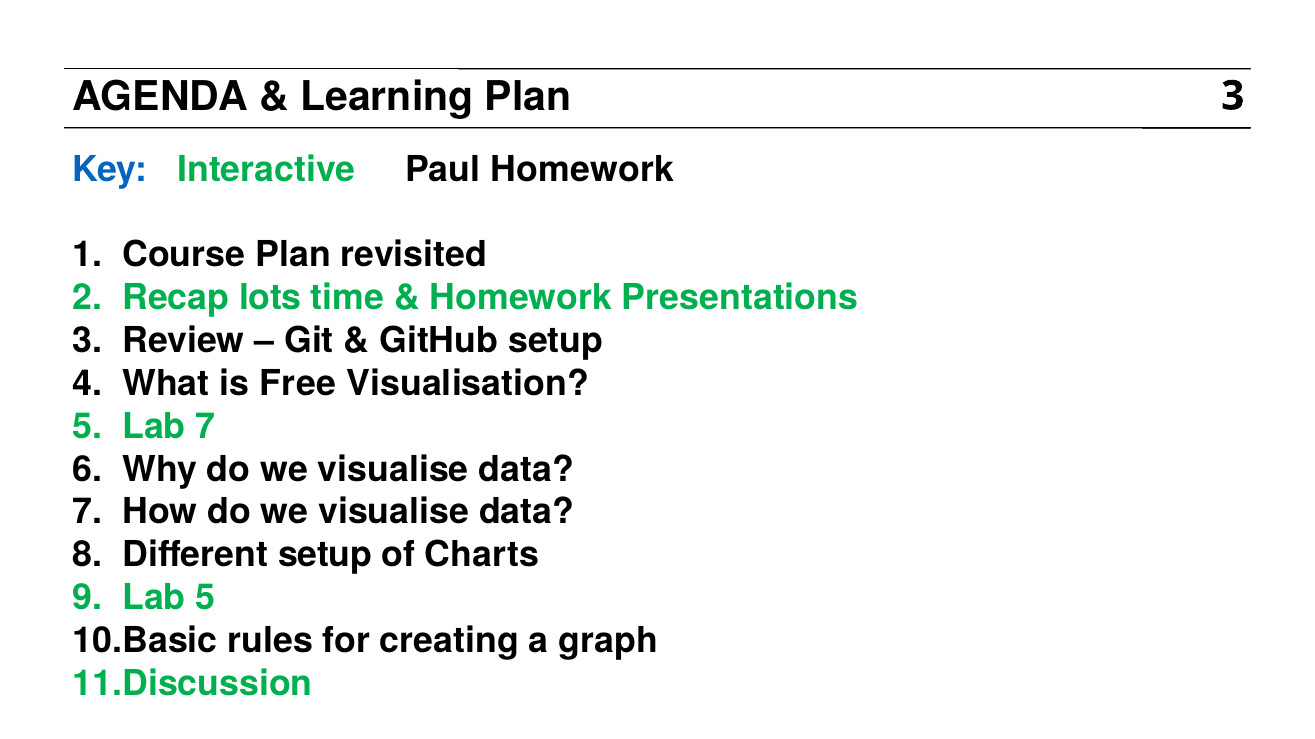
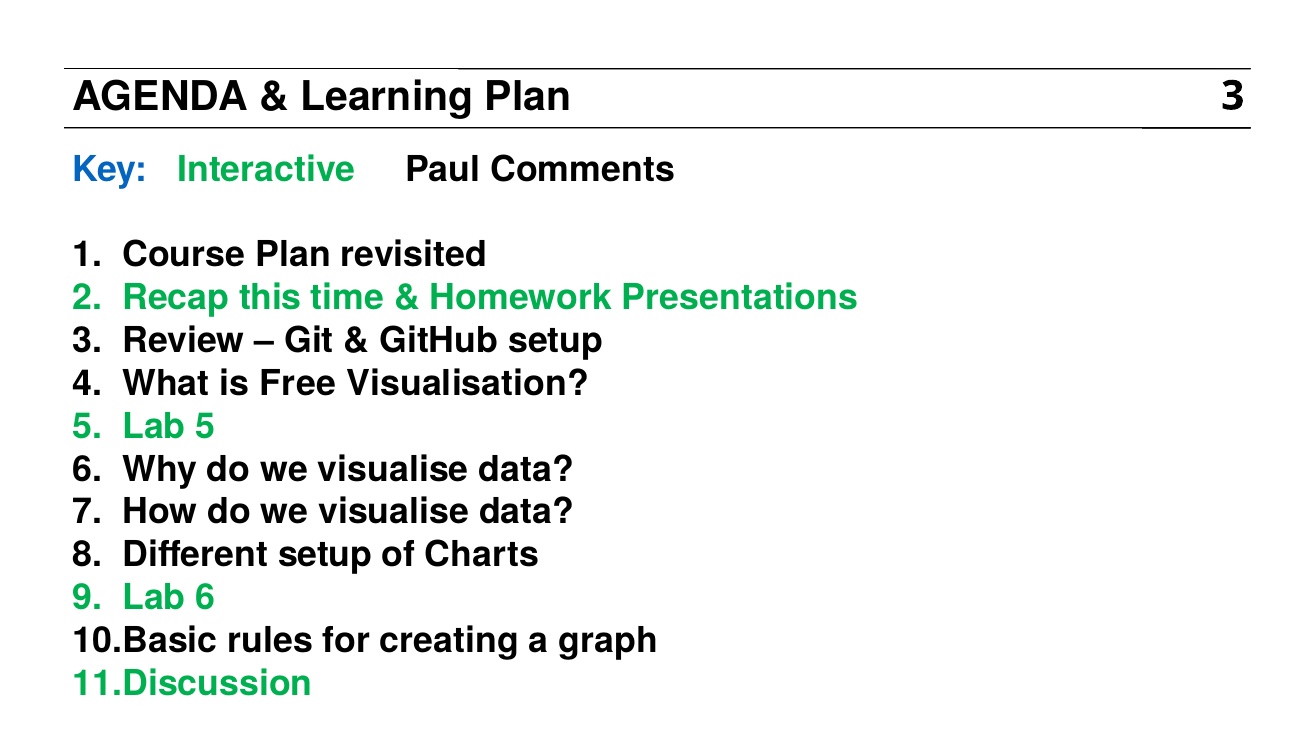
Paul Homework: Homework -> Comments (583, 169)
lots: lots -> this (270, 298)
Lab 7: 7 -> 5 (206, 426)
Lab 5: 5 -> 6 (206, 597)
